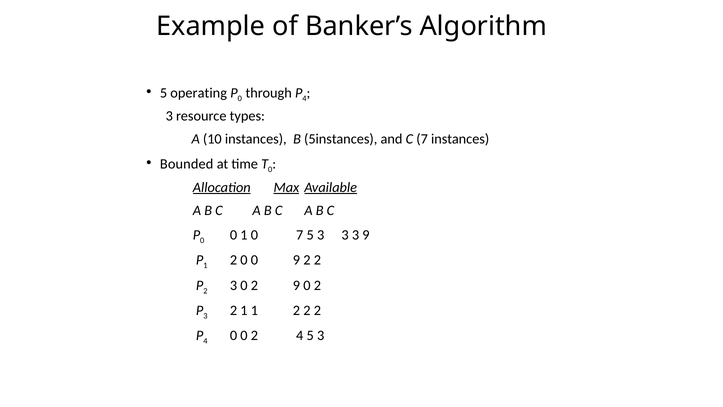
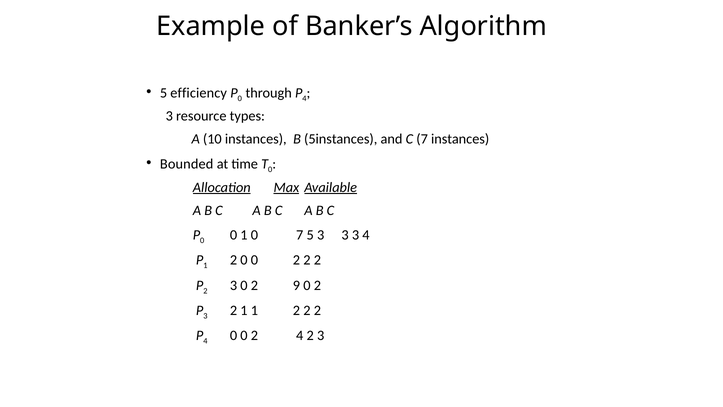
operating: operating -> efficiency (199, 93)
3 9: 9 -> 4 (366, 235)
2 0 0 9: 9 -> 2 (296, 260)
4 5: 5 -> 2 (310, 335)
